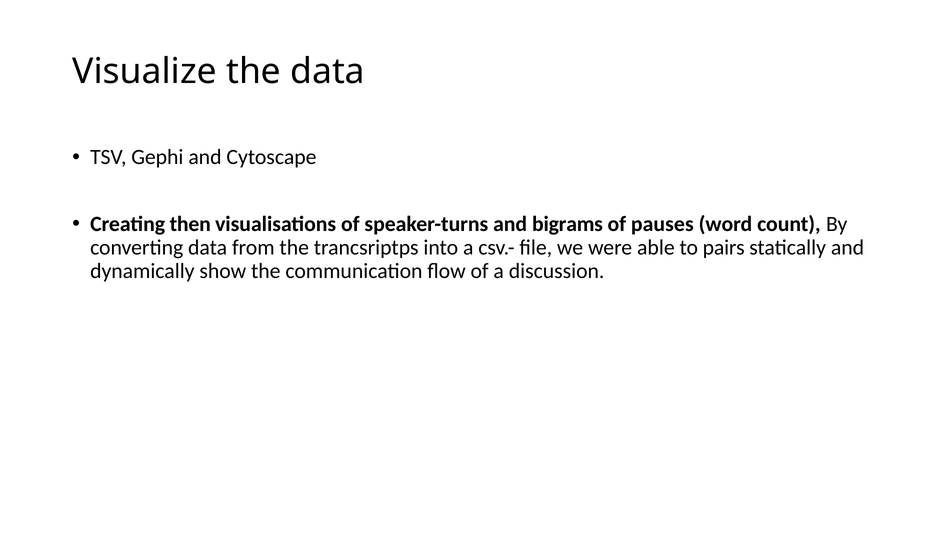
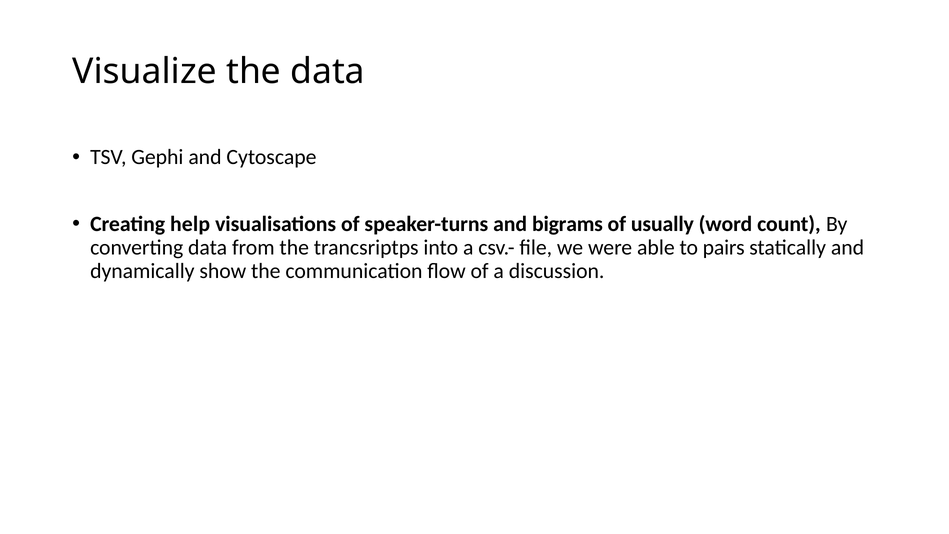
then: then -> help (190, 224)
pauses: pauses -> usually (662, 224)
